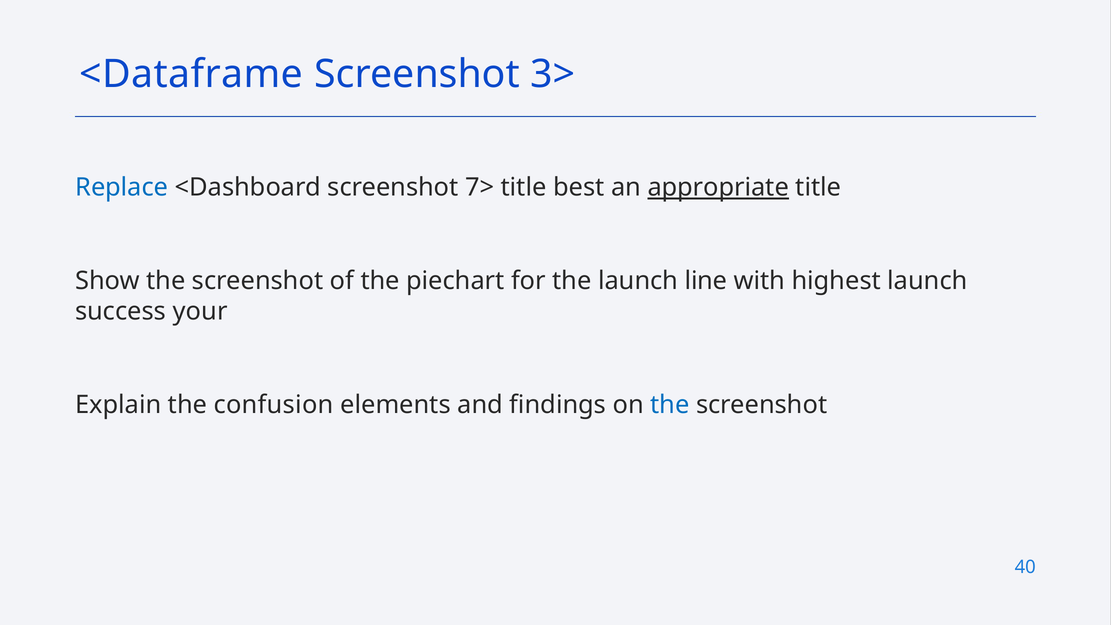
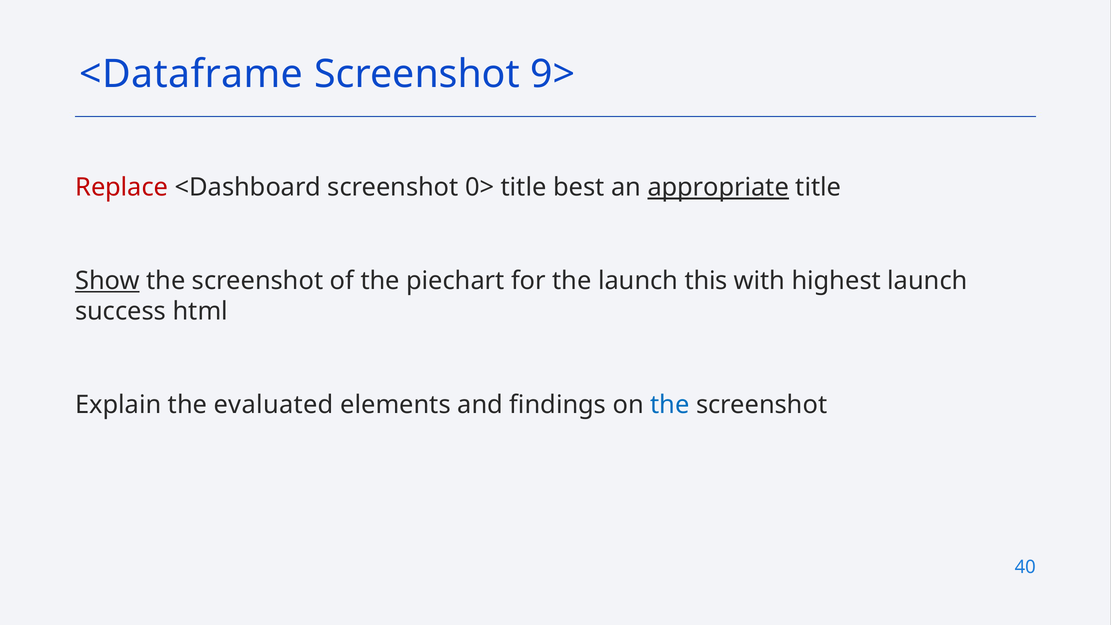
3>: 3> -> 9> (553, 74)
Replace colour: blue -> red (122, 188)
7>: 7> -> 0> (480, 188)
Show underline: none -> present (108, 281)
line: line -> this (706, 281)
your: your -> html (200, 311)
confusion: confusion -> evaluated (274, 405)
